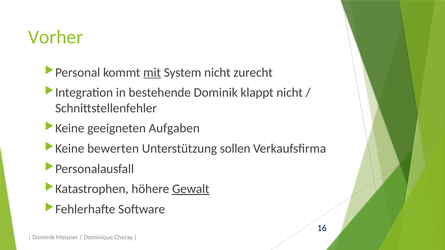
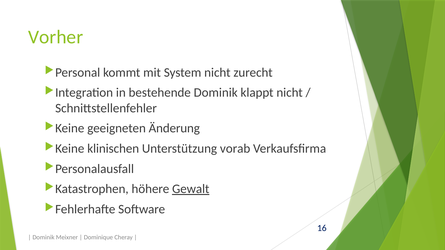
mit underline: present -> none (152, 72)
Aufgaben: Aufgaben -> Änderung (174, 129)
bewerten: bewerten -> klinischen (113, 149)
sollen: sollen -> vorab (235, 149)
